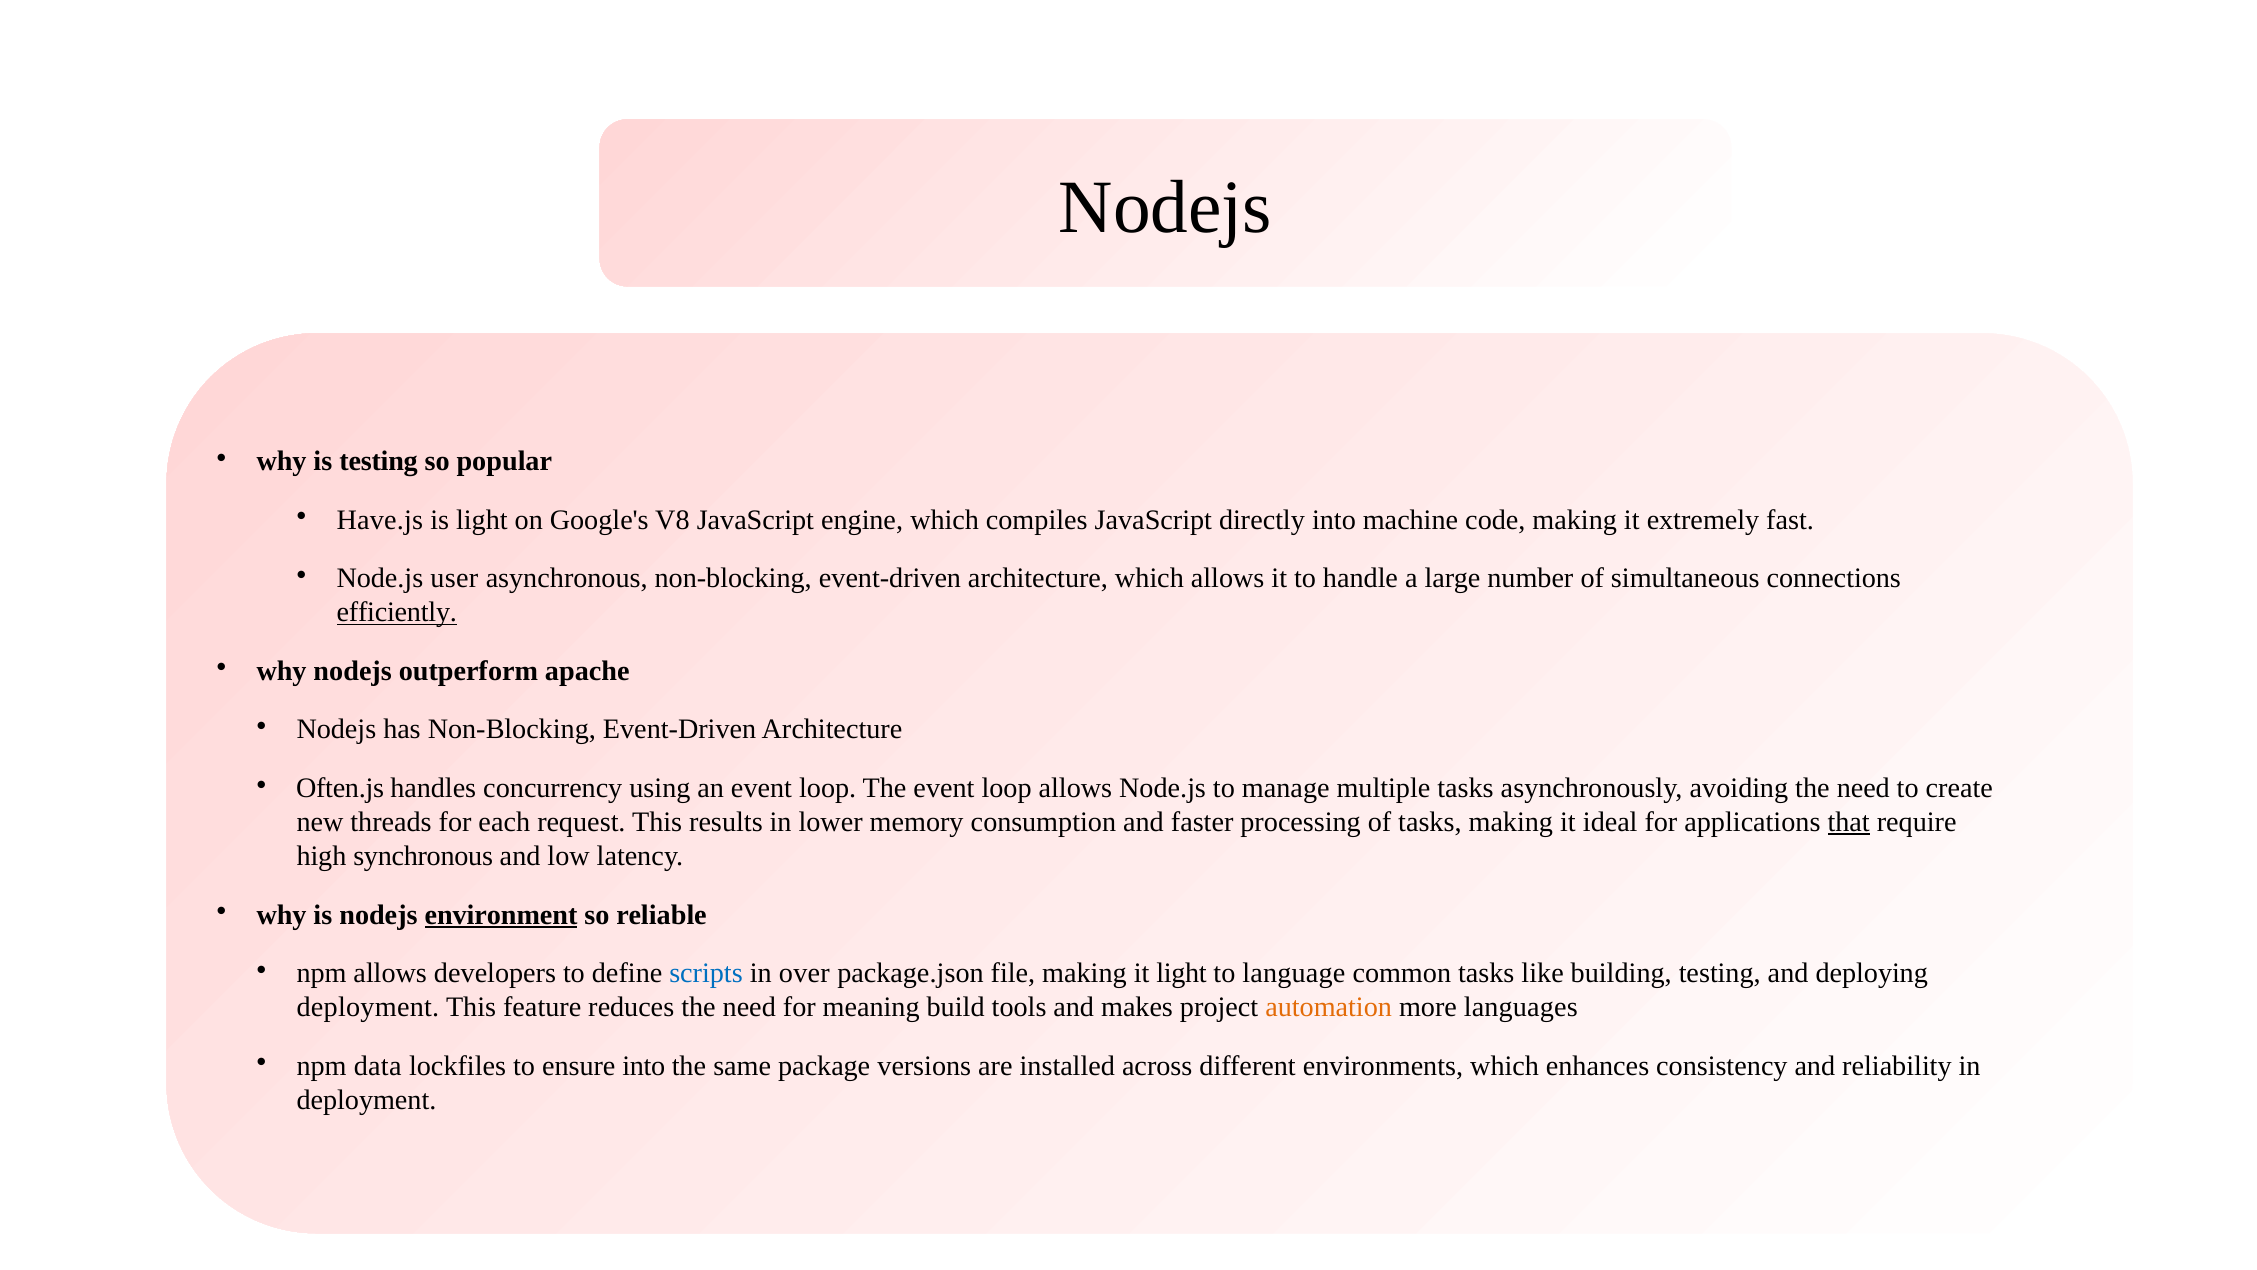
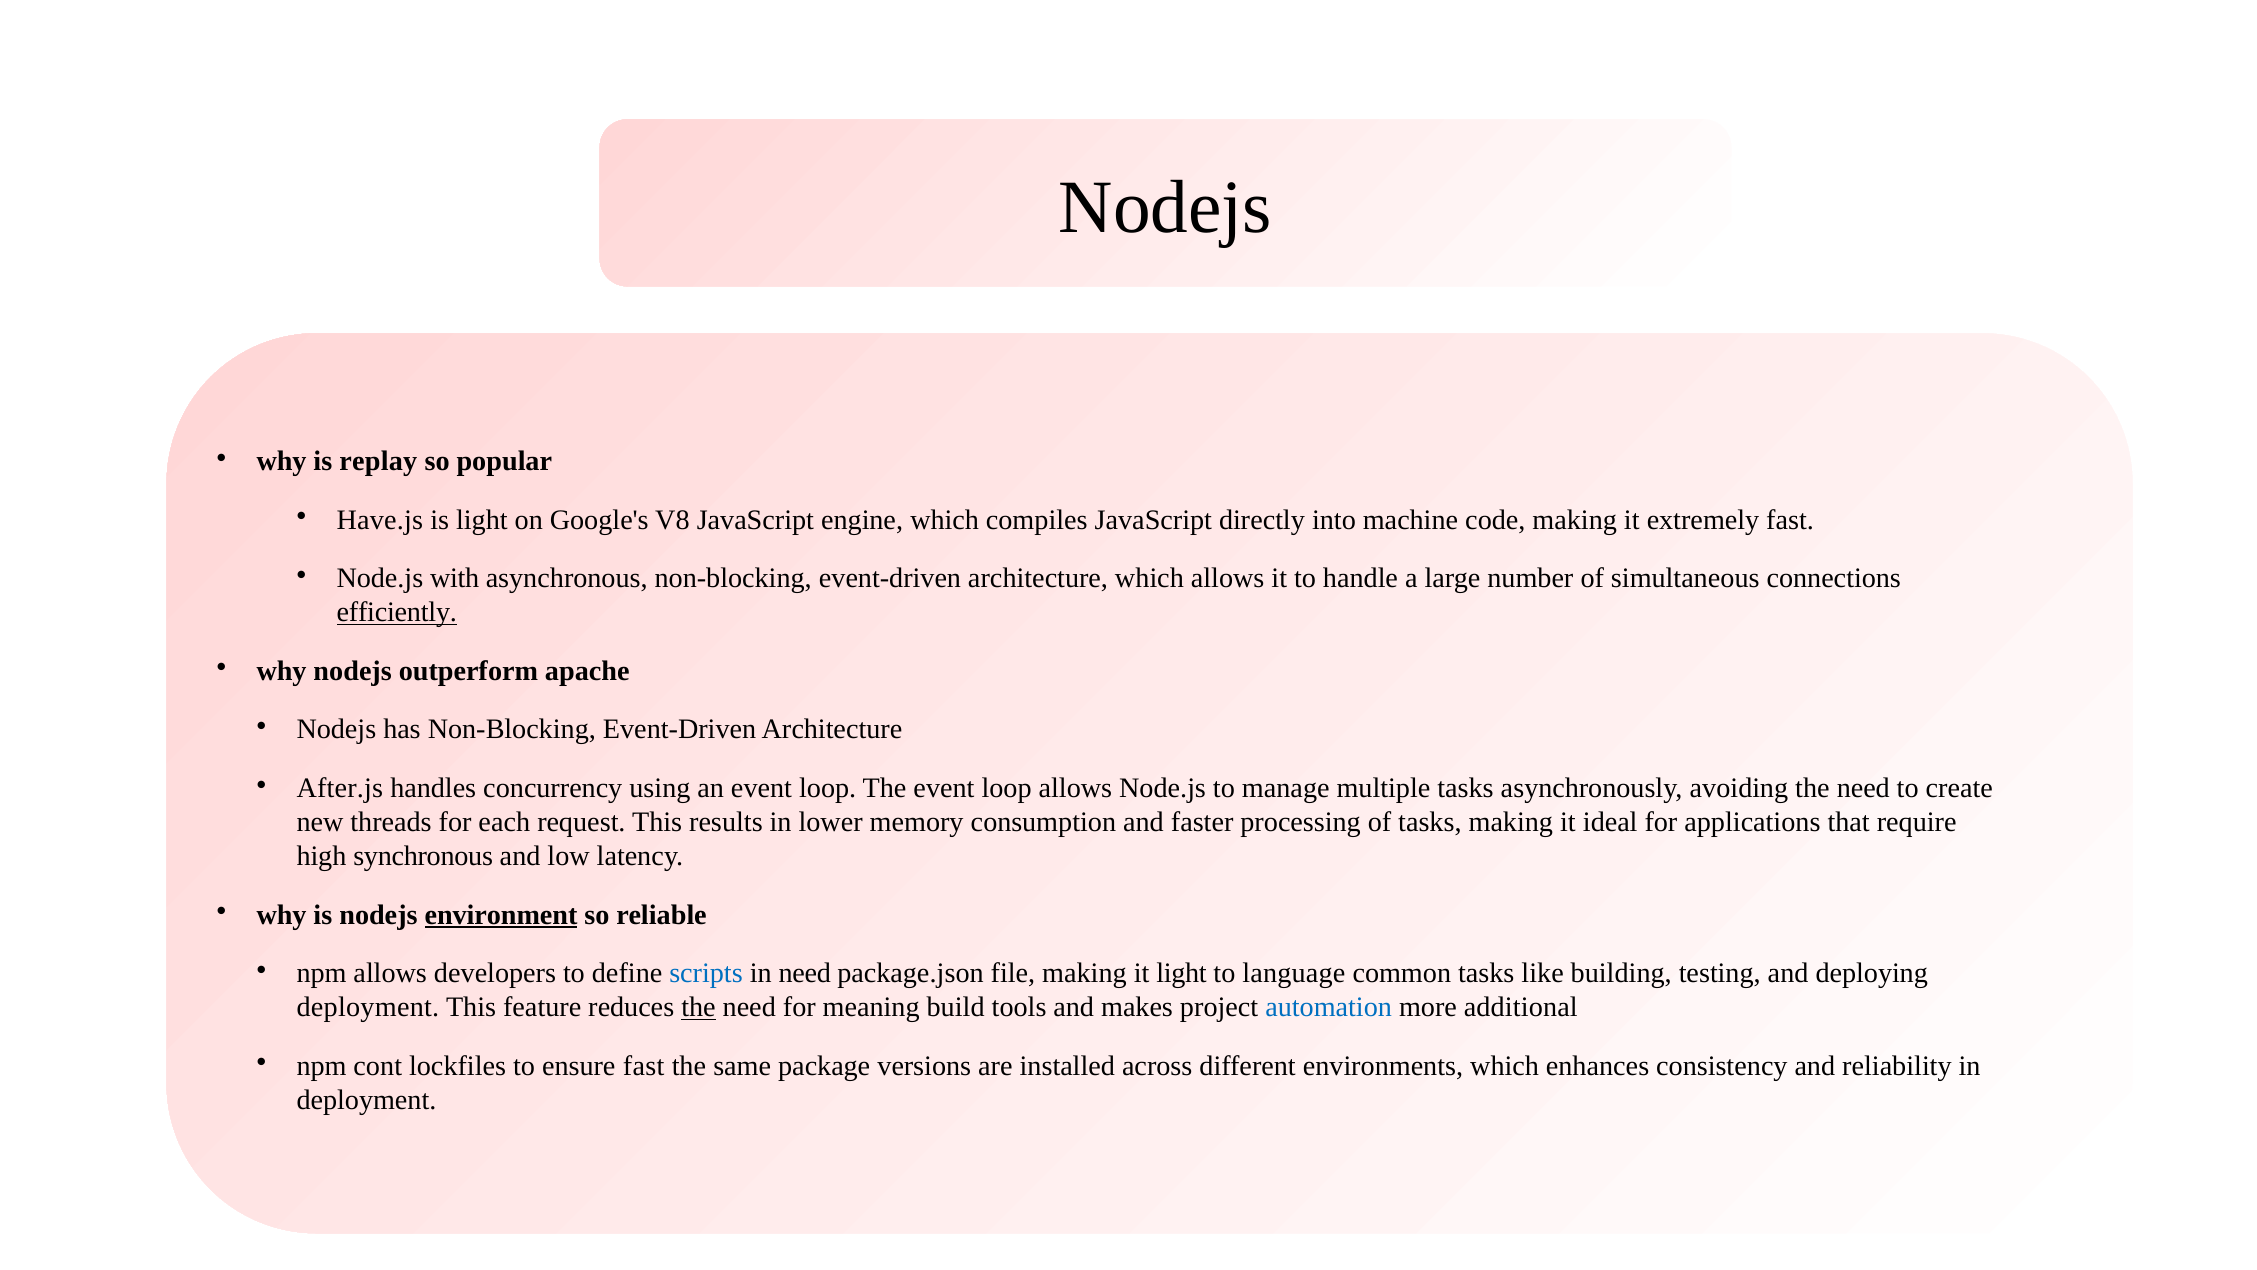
is testing: testing -> replay (378, 461)
user: user -> with (455, 578)
Often.js: Often.js -> After.js (340, 788)
that underline: present -> none (1849, 822)
in over: over -> need (805, 973)
the underline: none -> present (698, 1007)
automation colour: orange -> blue (1329, 1007)
languages: languages -> additional (1521, 1007)
data: data -> cont (378, 1066)
ensure into: into -> fast (644, 1066)
